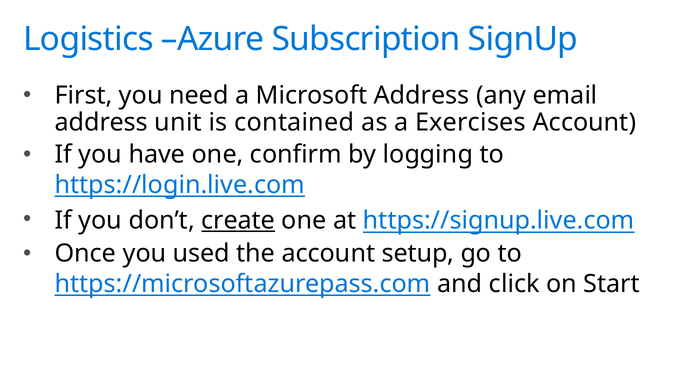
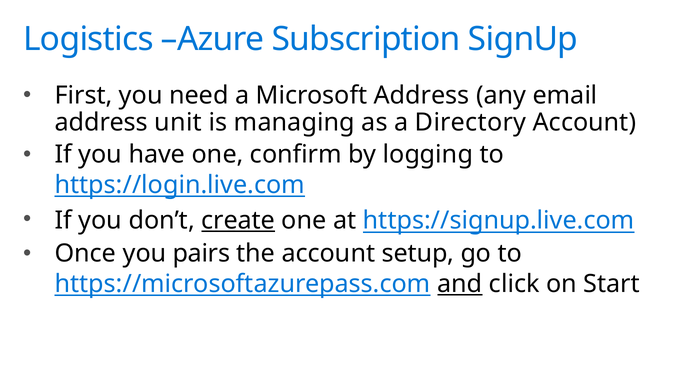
contained: contained -> managing (294, 122)
Exercises: Exercises -> Directory (470, 122)
used: used -> pairs (201, 254)
and underline: none -> present (460, 284)
